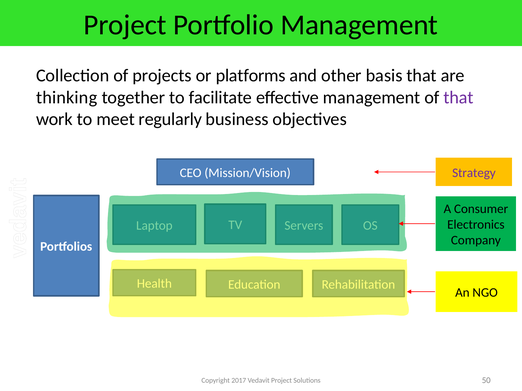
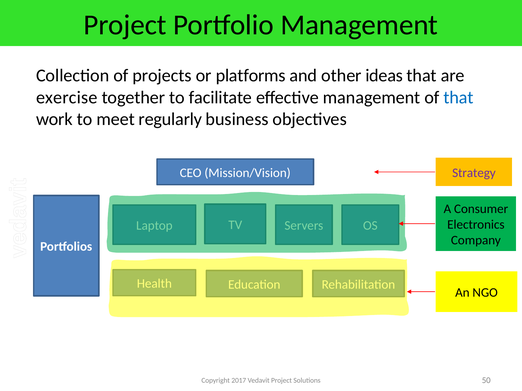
basis: basis -> ideas (384, 76)
thinking: thinking -> exercise (67, 97)
that colour: purple -> blue (459, 97)
